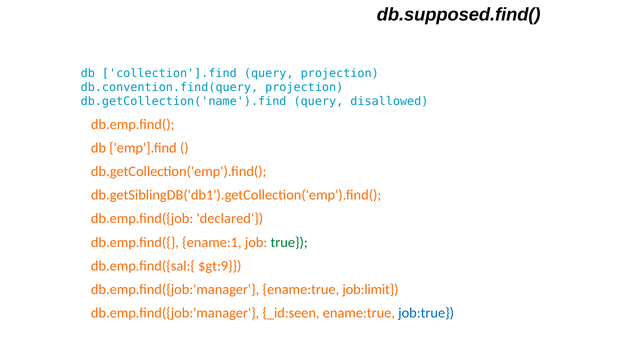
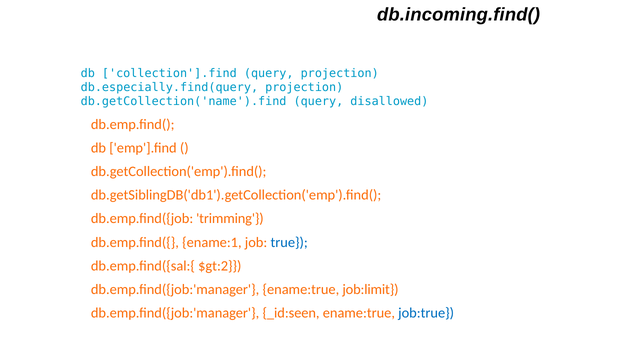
db.supposed.find(: db.supposed.find( -> db.incoming.find( (459, 15)
db.convention.find(query: db.convention.find(query -> db.especially.find(query (169, 87)
declared: declared -> trimming (230, 219)
true colour: green -> blue (289, 242)
$gt:9: $gt:9 -> $gt:2 (220, 266)
